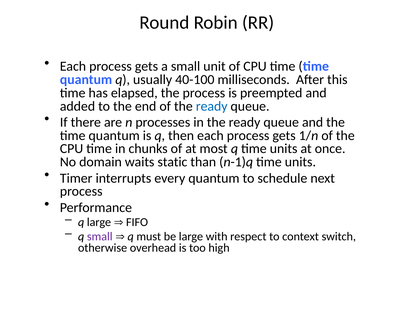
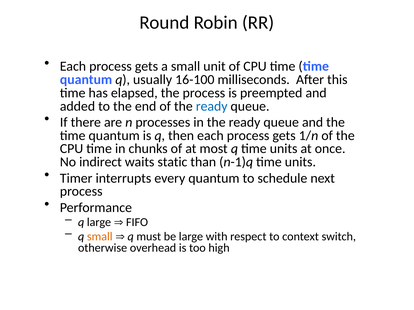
40-100: 40-100 -> 16-100 (195, 80)
domain: domain -> indirect (101, 162)
small colour: purple -> orange (100, 237)
